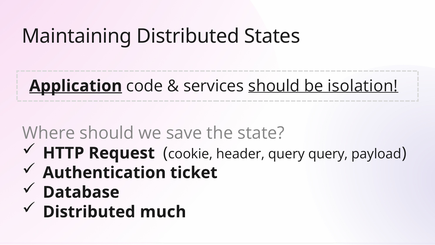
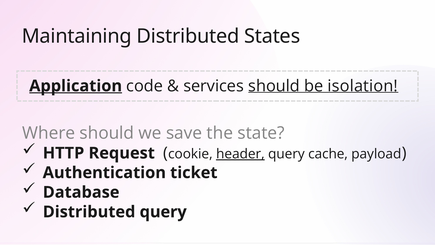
header underline: none -> present (240, 154)
query query: query -> cache (328, 154)
Distributed much: much -> query (163, 212)
